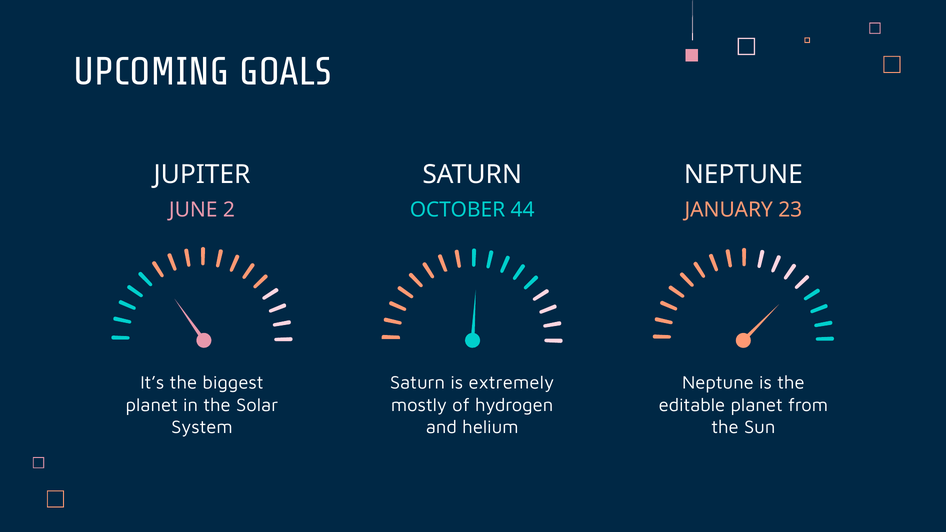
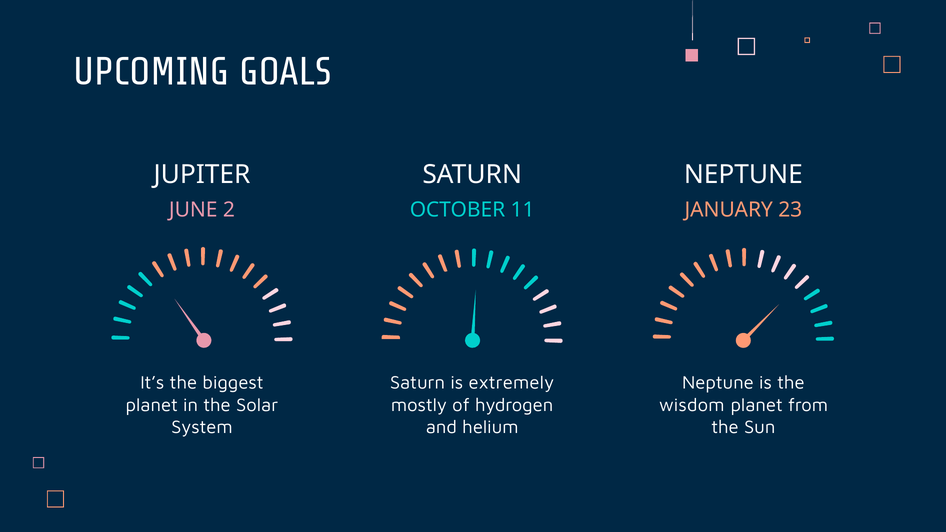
44: 44 -> 11 (523, 210)
editable: editable -> wisdom (692, 405)
